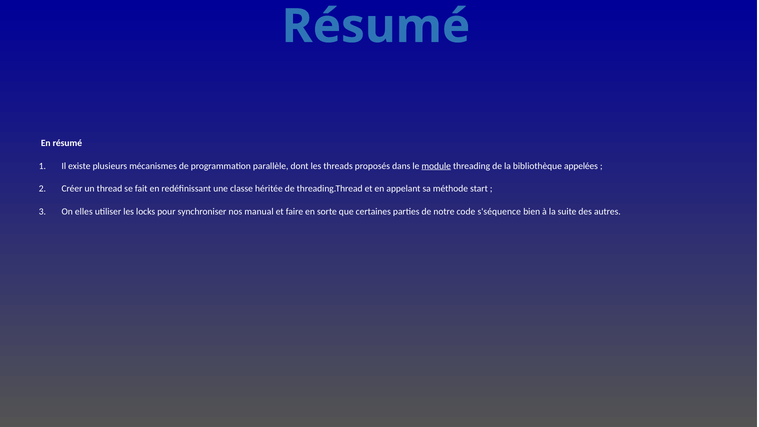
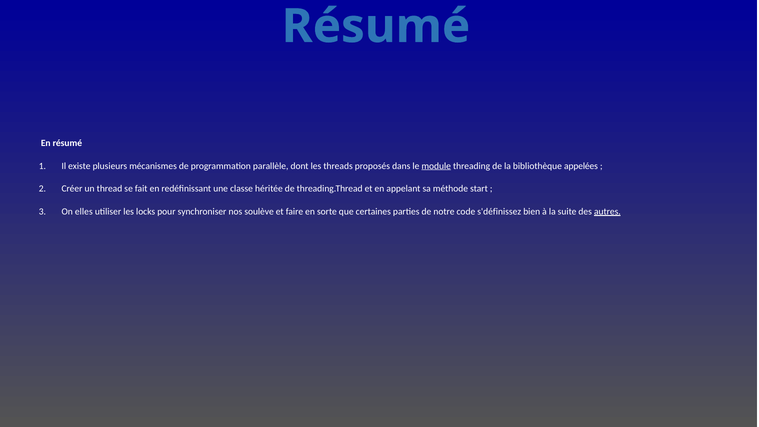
manual: manual -> soulève (259, 211)
s'séquence: s'séquence -> s'définissez (499, 211)
autres underline: none -> present (607, 211)
